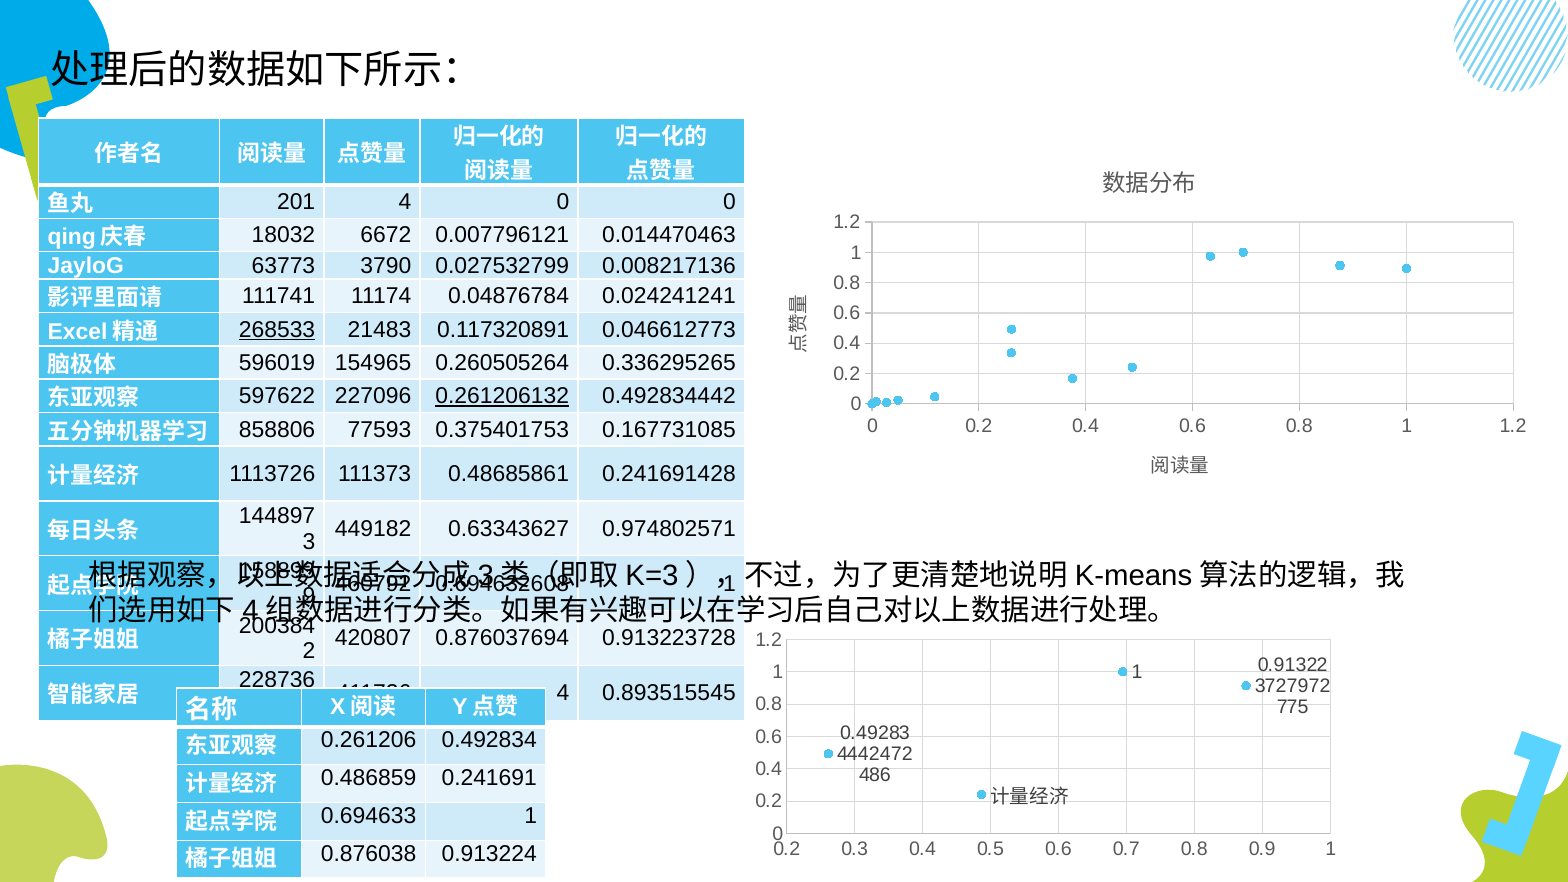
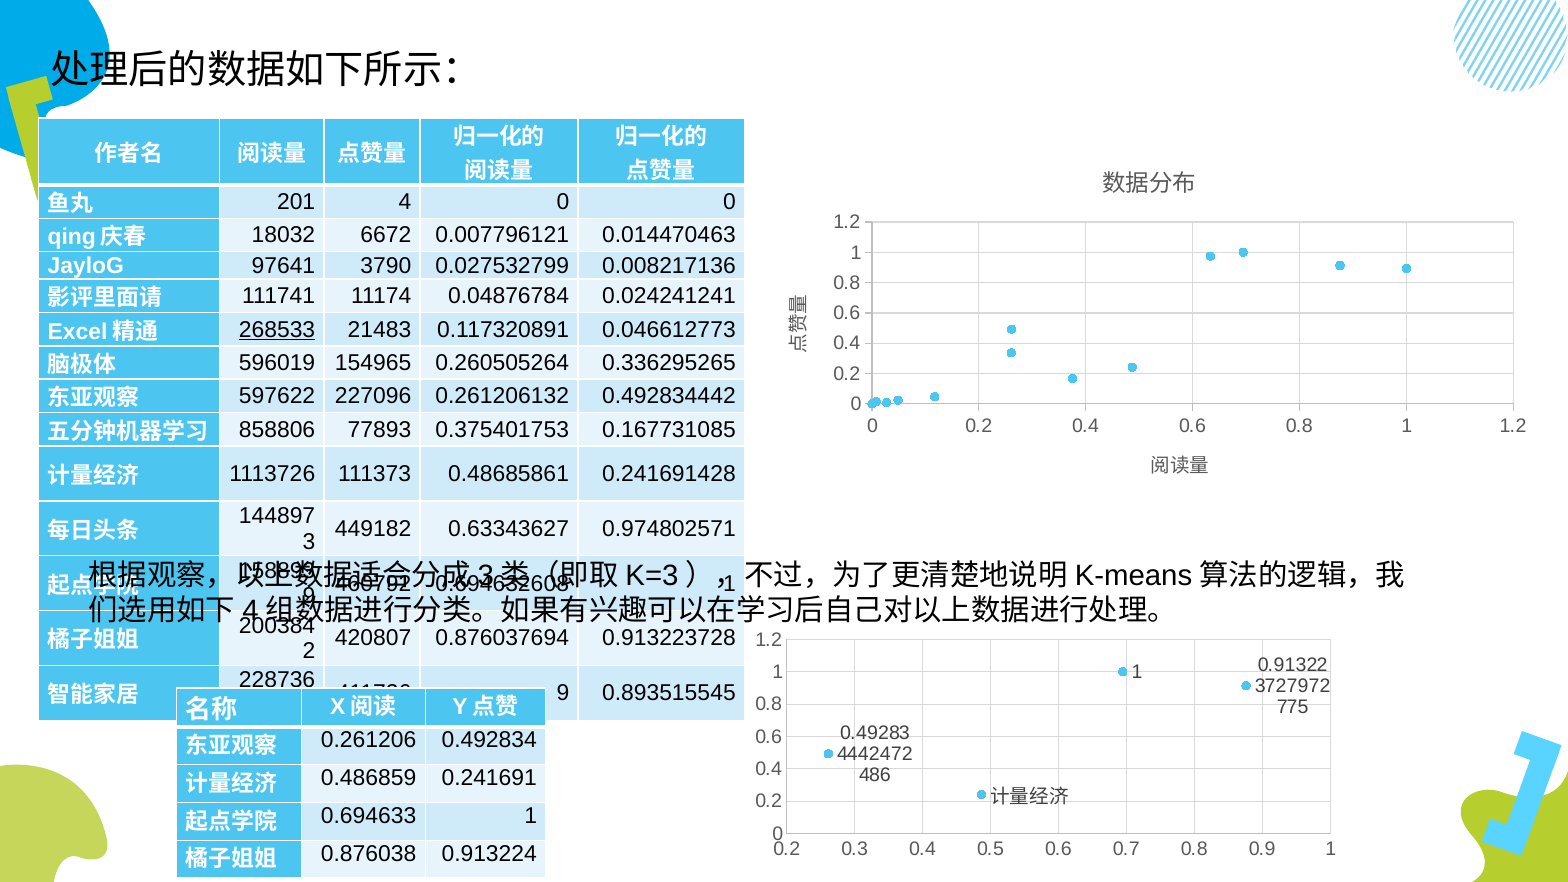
63773: 63773 -> 97641 (283, 266)
0.261206132 underline: present -> none (502, 396)
77593: 77593 -> 77893 (379, 430)
4: 4 -> 9 (563, 693)
